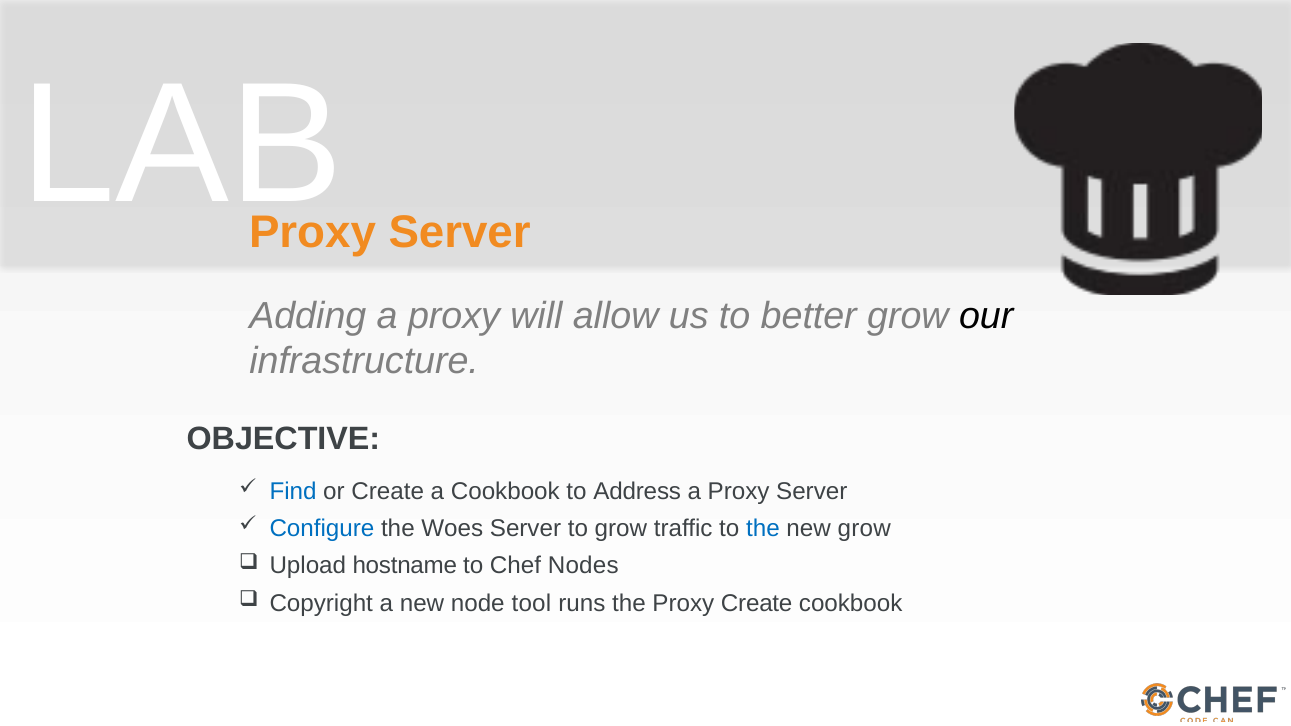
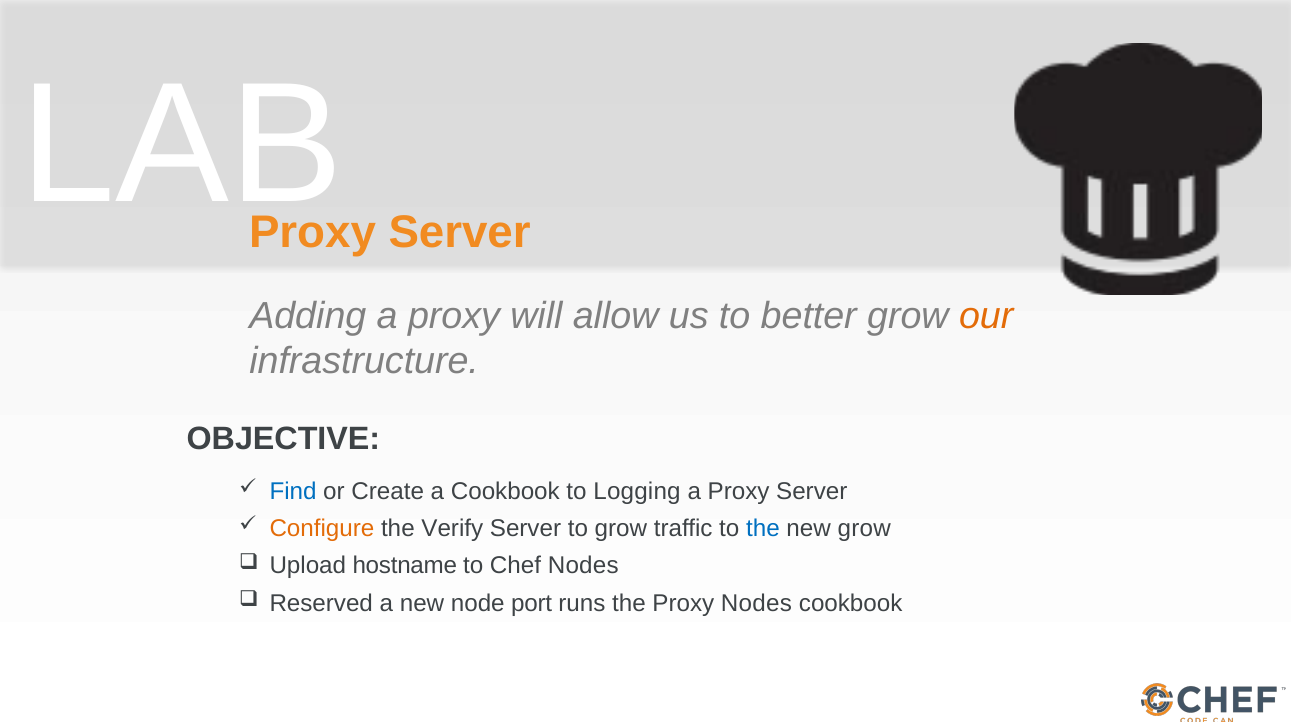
our colour: black -> orange (986, 316)
Address: Address -> Logging (637, 492)
Configure colour: blue -> orange (322, 529)
Woes: Woes -> Verify (452, 529)
Copyright: Copyright -> Reserved (321, 603)
tool: tool -> port (532, 603)
Proxy Create: Create -> Nodes (756, 603)
